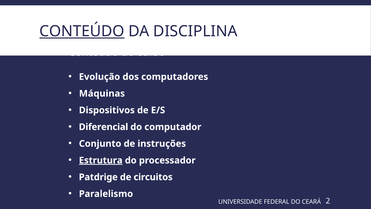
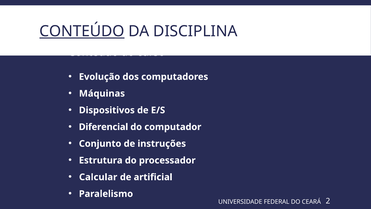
Estrutura underline: present -> none (101, 160)
Patdrige: Patdrige -> Calcular (98, 177)
circuitos: circuitos -> artificial (153, 177)
